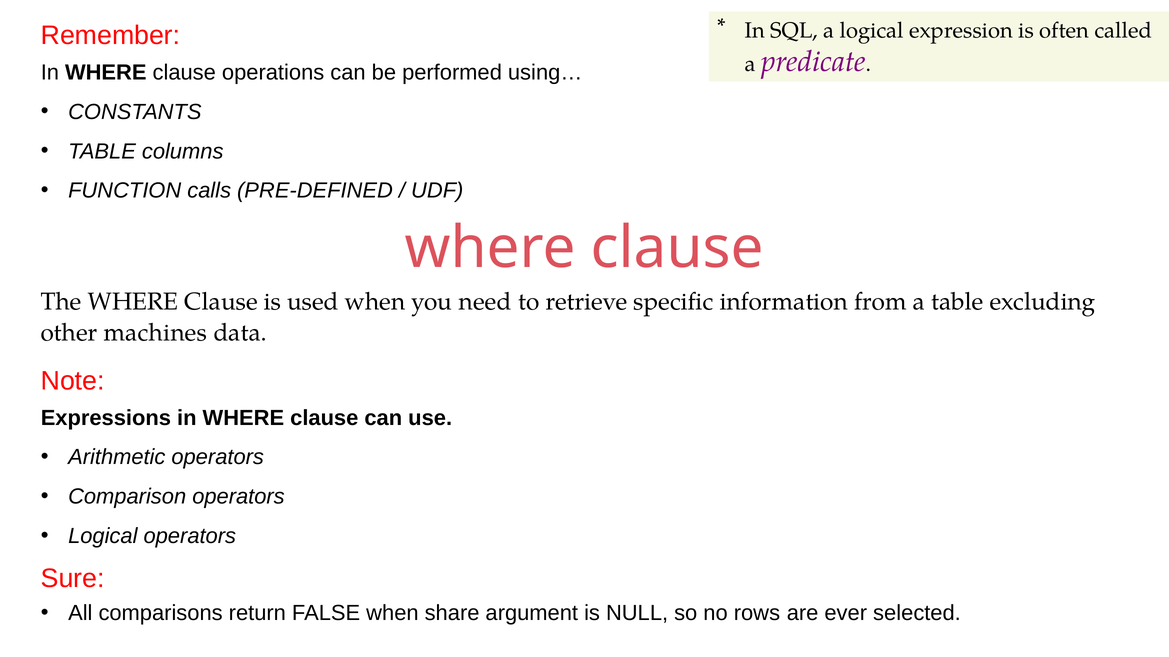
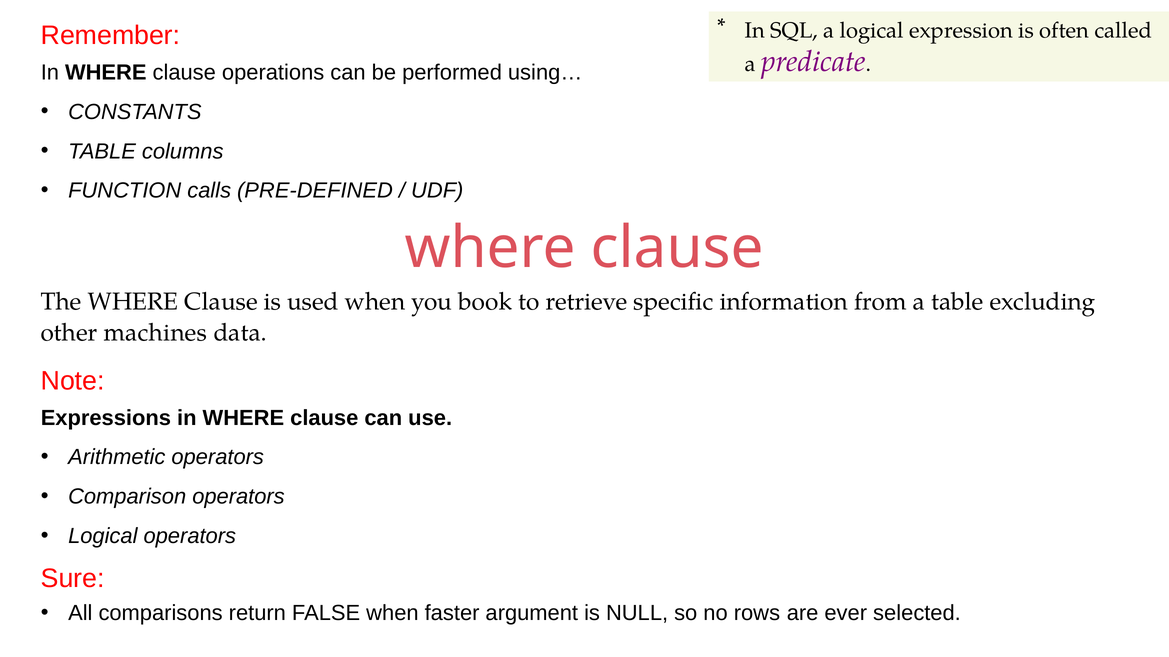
need: need -> book (485, 302)
share: share -> faster (452, 614)
